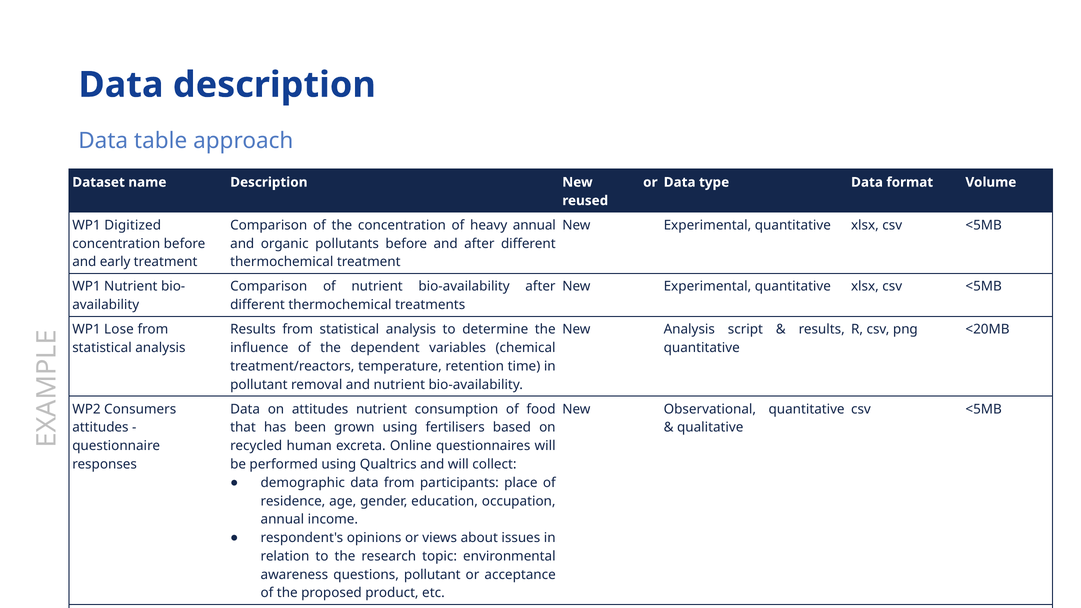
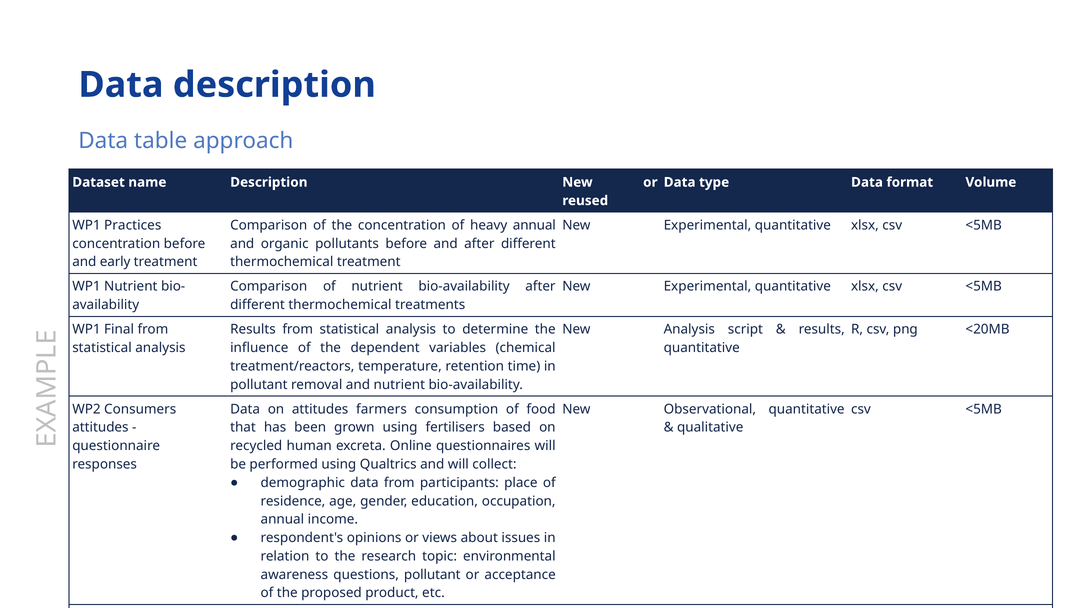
Digitized: Digitized -> Practices (133, 225)
Lose: Lose -> Final (119, 329)
attitudes nutrient: nutrient -> farmers (381, 409)
